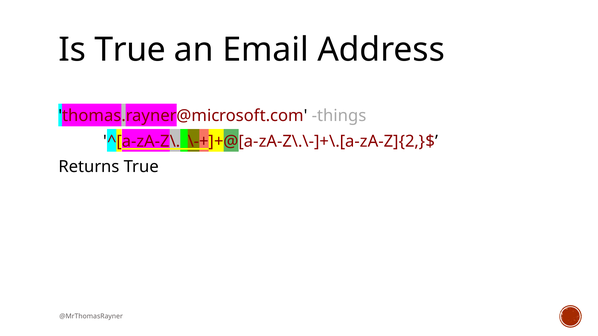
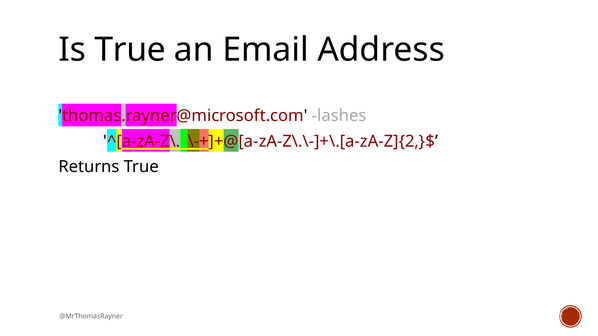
things: things -> lashes (339, 116)
